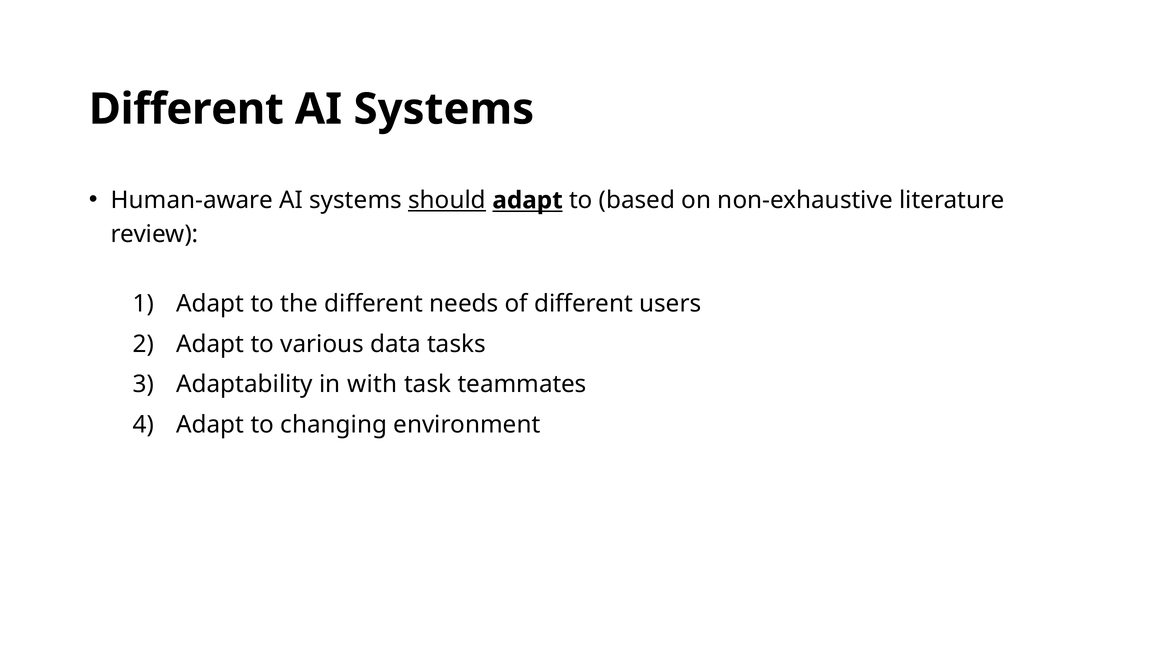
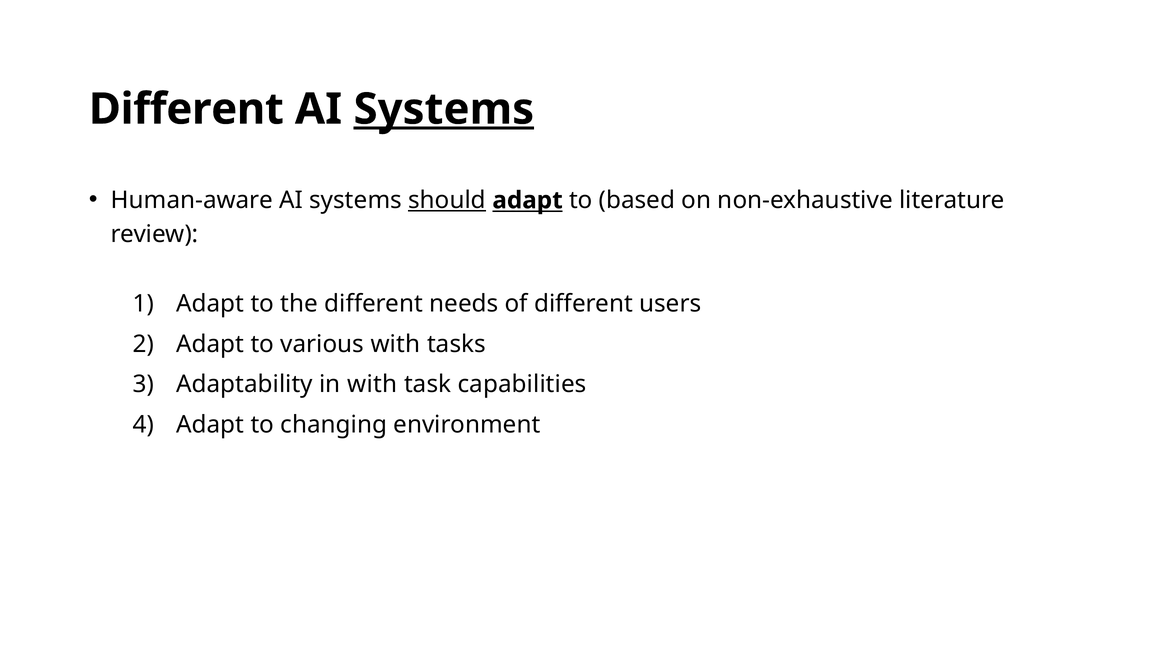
Systems underline: none -> present (444, 109)
various data: data -> with (395, 344)
teammates: teammates -> capabilities (522, 384)
